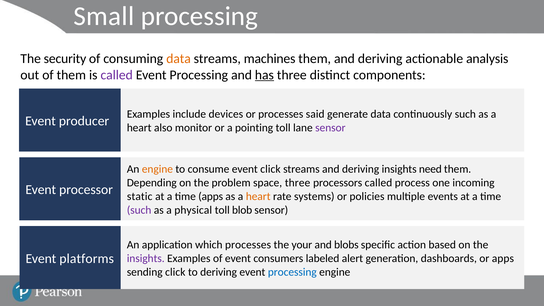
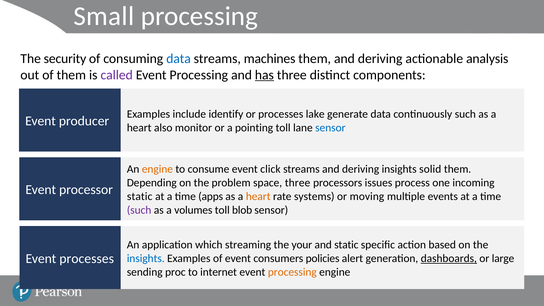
data colour: orange -> blue (179, 59)
devices: devices -> identify (226, 114)
said: said -> lake (315, 114)
sensor colour: purple -> blue (330, 128)
need: need -> solid (430, 169)
processors called: called -> issues (379, 183)
policies: policies -> moving (367, 196)
physical: physical -> volumes (193, 210)
which processes: processes -> streaming (248, 245)
and blobs: blobs -> static (346, 245)
Event platforms: platforms -> processes (87, 259)
insights colour: purple -> blue (146, 258)
labeled: labeled -> policies (323, 258)
dashboards underline: none -> present (449, 258)
or apps: apps -> large (503, 258)
sending click: click -> proc (175, 272)
to deriving: deriving -> internet (219, 272)
processing colour: blue -> orange (292, 272)
